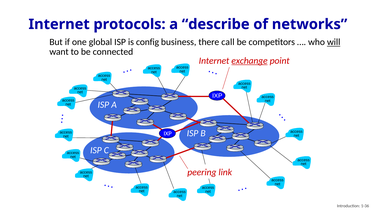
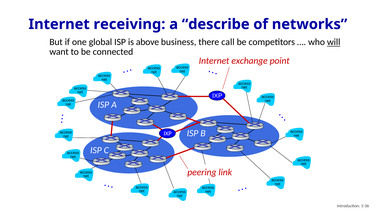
protocols: protocols -> receiving (129, 24)
config: config -> above (148, 42)
exchange underline: present -> none (250, 61)
